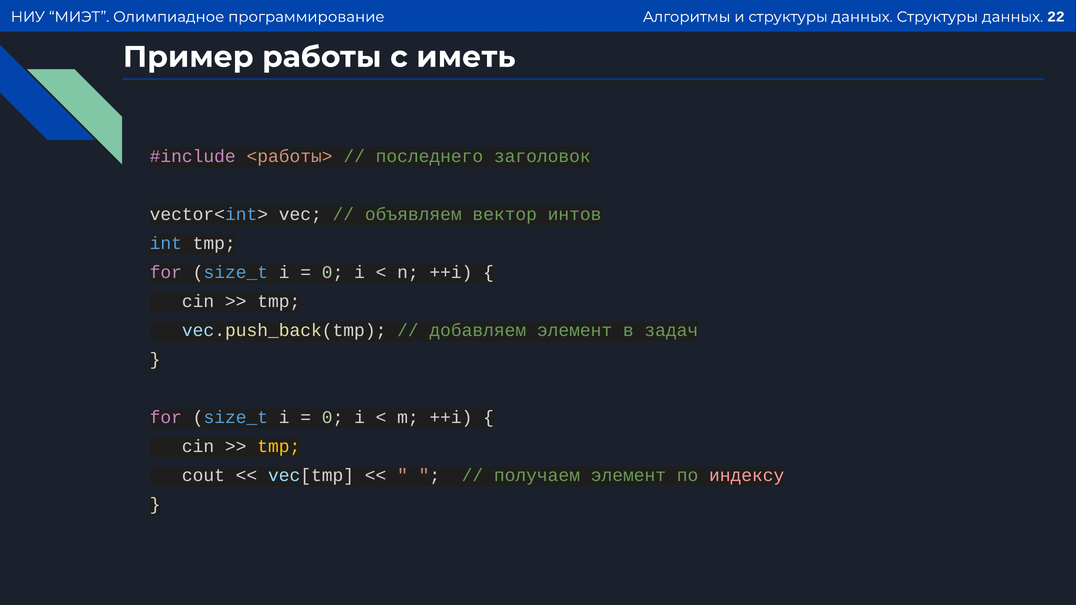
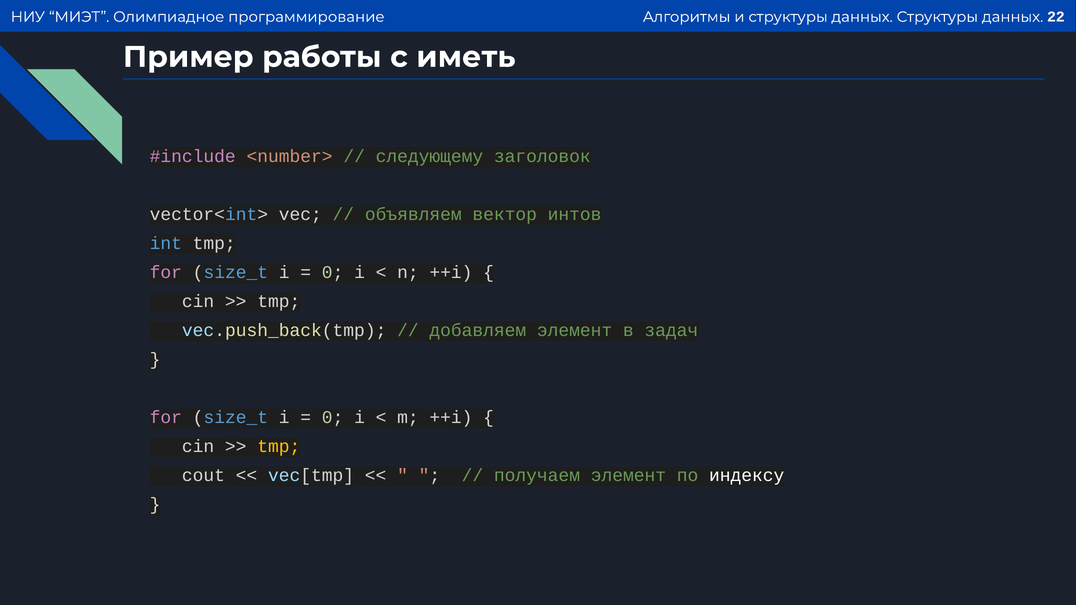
<работы>: <работы> -> <number> (290, 156)
последнего: последнего -> следующему (429, 156)
индексу colour: pink -> white (747, 476)
